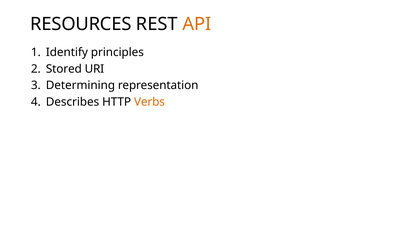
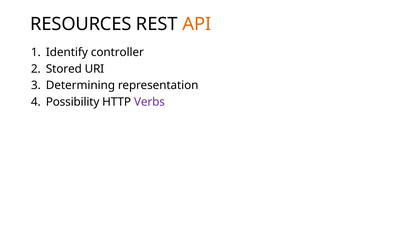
principles: principles -> controller (117, 52)
Describes: Describes -> Possibility (73, 102)
Verbs colour: orange -> purple (149, 102)
